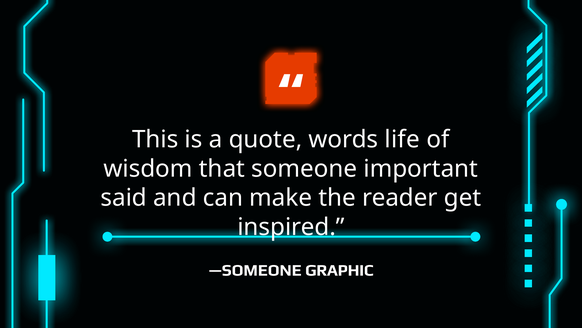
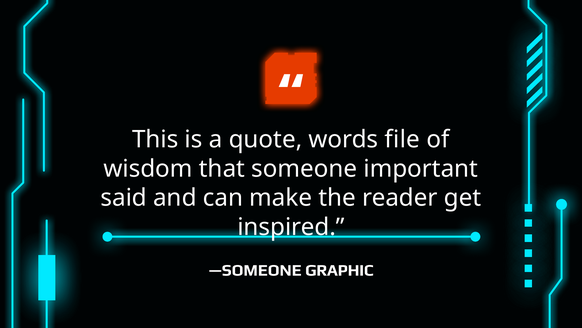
life: life -> file (402, 139)
